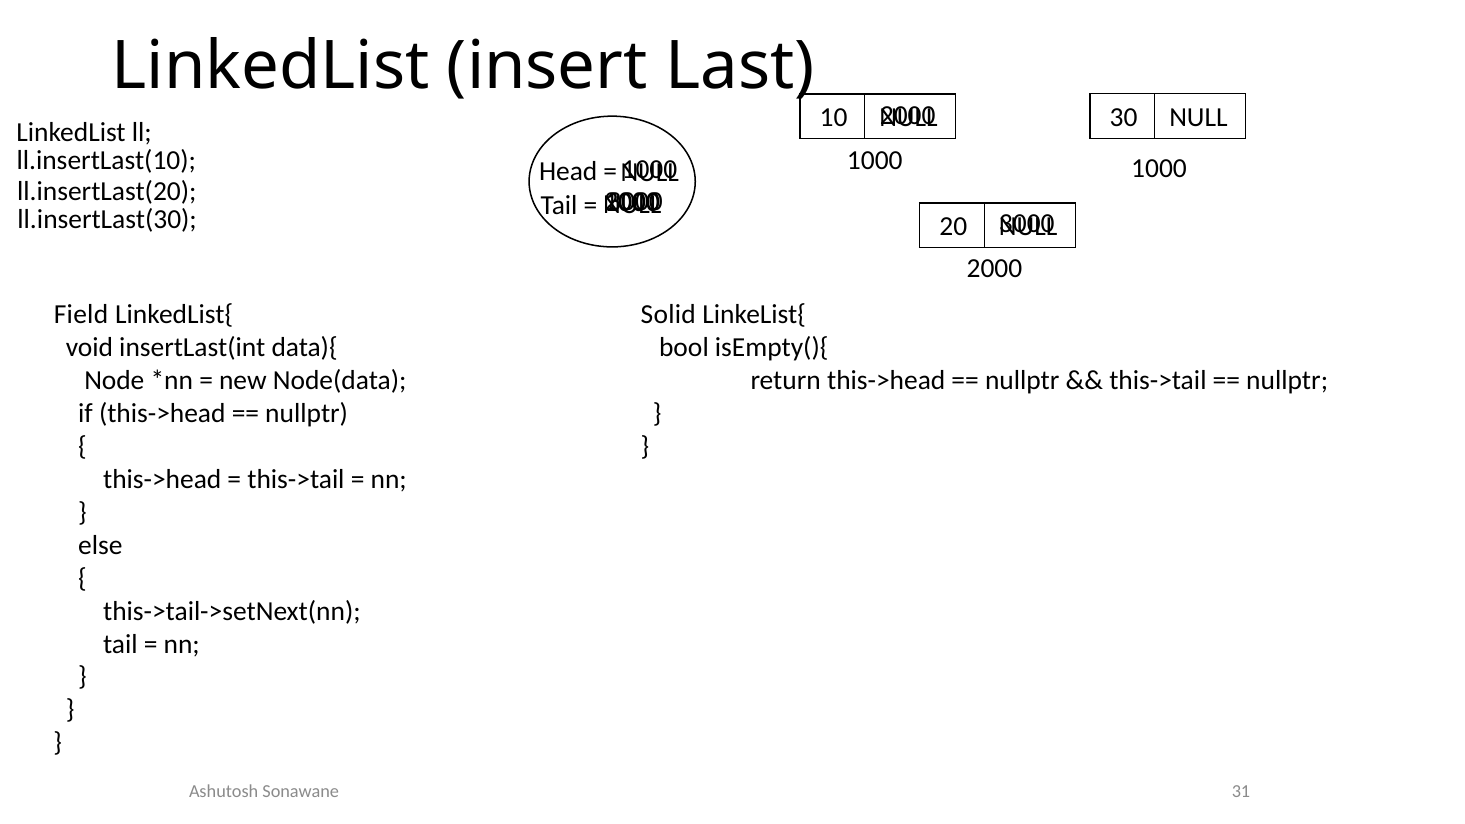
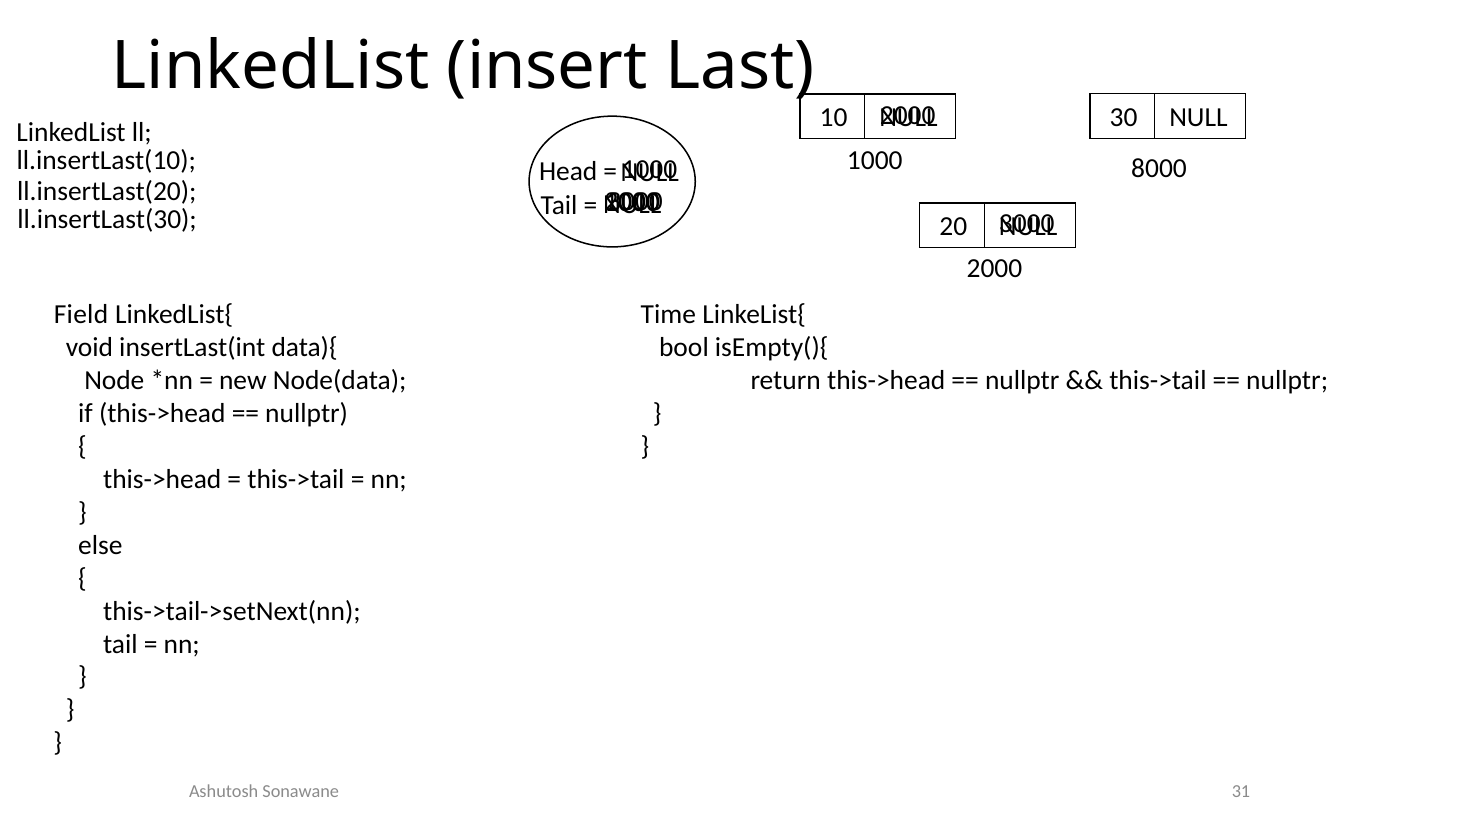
1000: 1000 -> 8000 (1159, 168)
Solid: Solid -> Time (668, 314)
